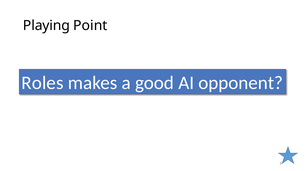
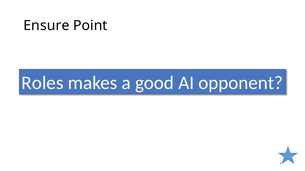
Playing: Playing -> Ensure (46, 26)
